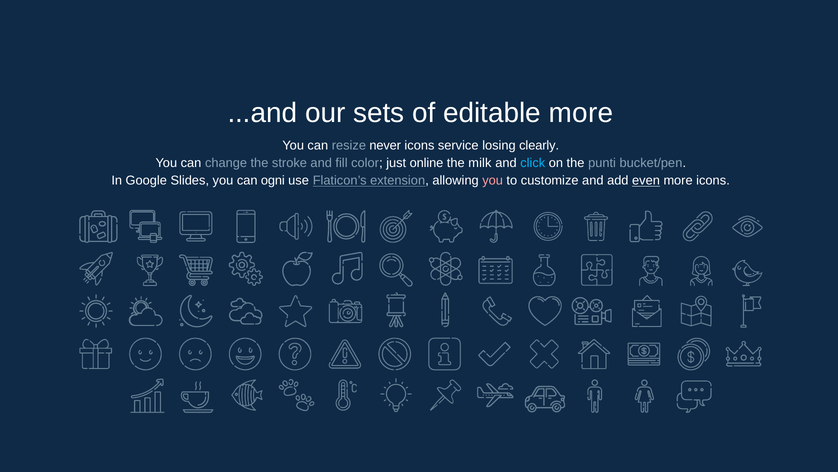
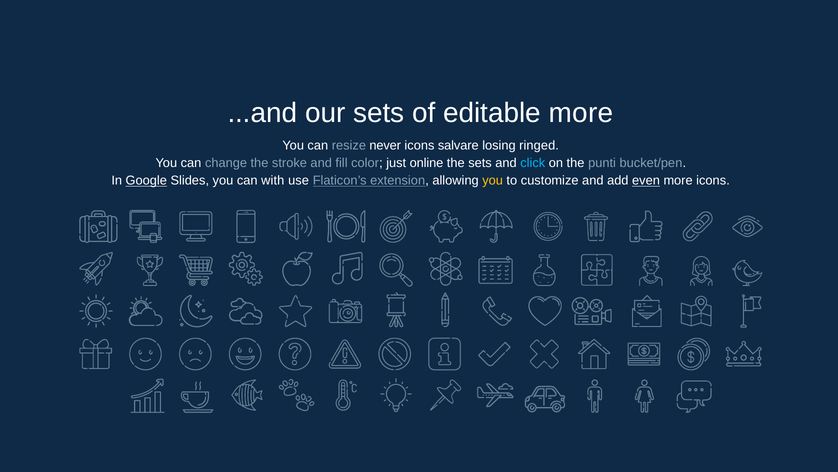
service: service -> salvare (458, 145)
clearly: clearly -> ringed (539, 145)
the milk: milk -> sets (480, 163)
Google underline: none -> present (146, 180)
ogni: ogni -> with (273, 180)
you colour: pink -> yellow (493, 180)
